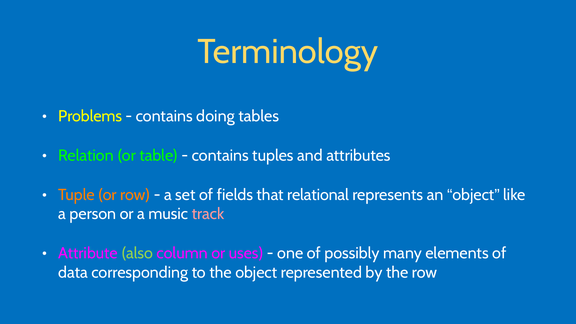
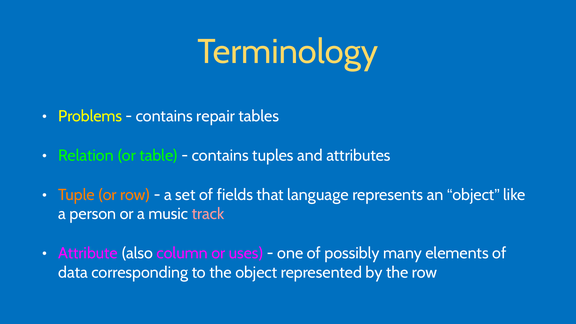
doing: doing -> repair (216, 116)
relational: relational -> language (318, 195)
also colour: light green -> white (137, 253)
